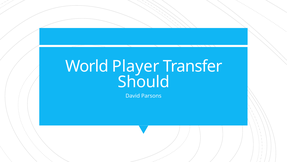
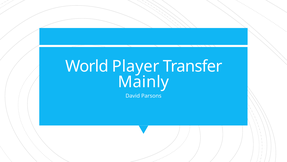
Should: Should -> Mainly (143, 82)
